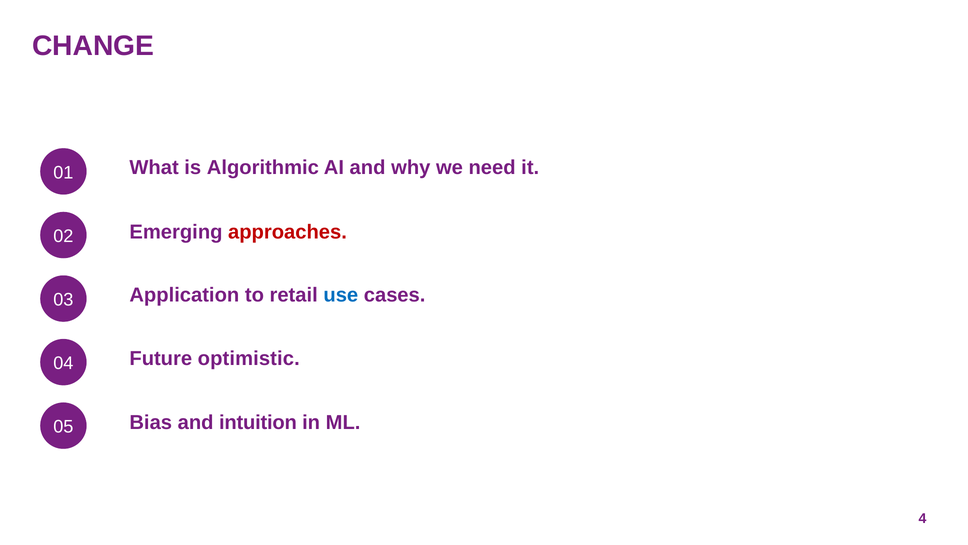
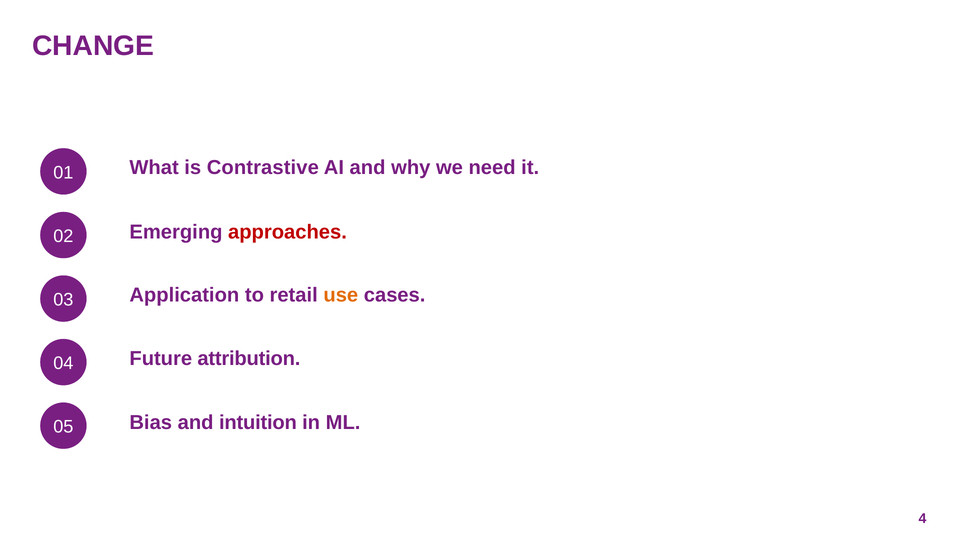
Algorithmic: Algorithmic -> Contrastive (263, 168)
use colour: blue -> orange (341, 295)
optimistic: optimistic -> attribution (249, 358)
